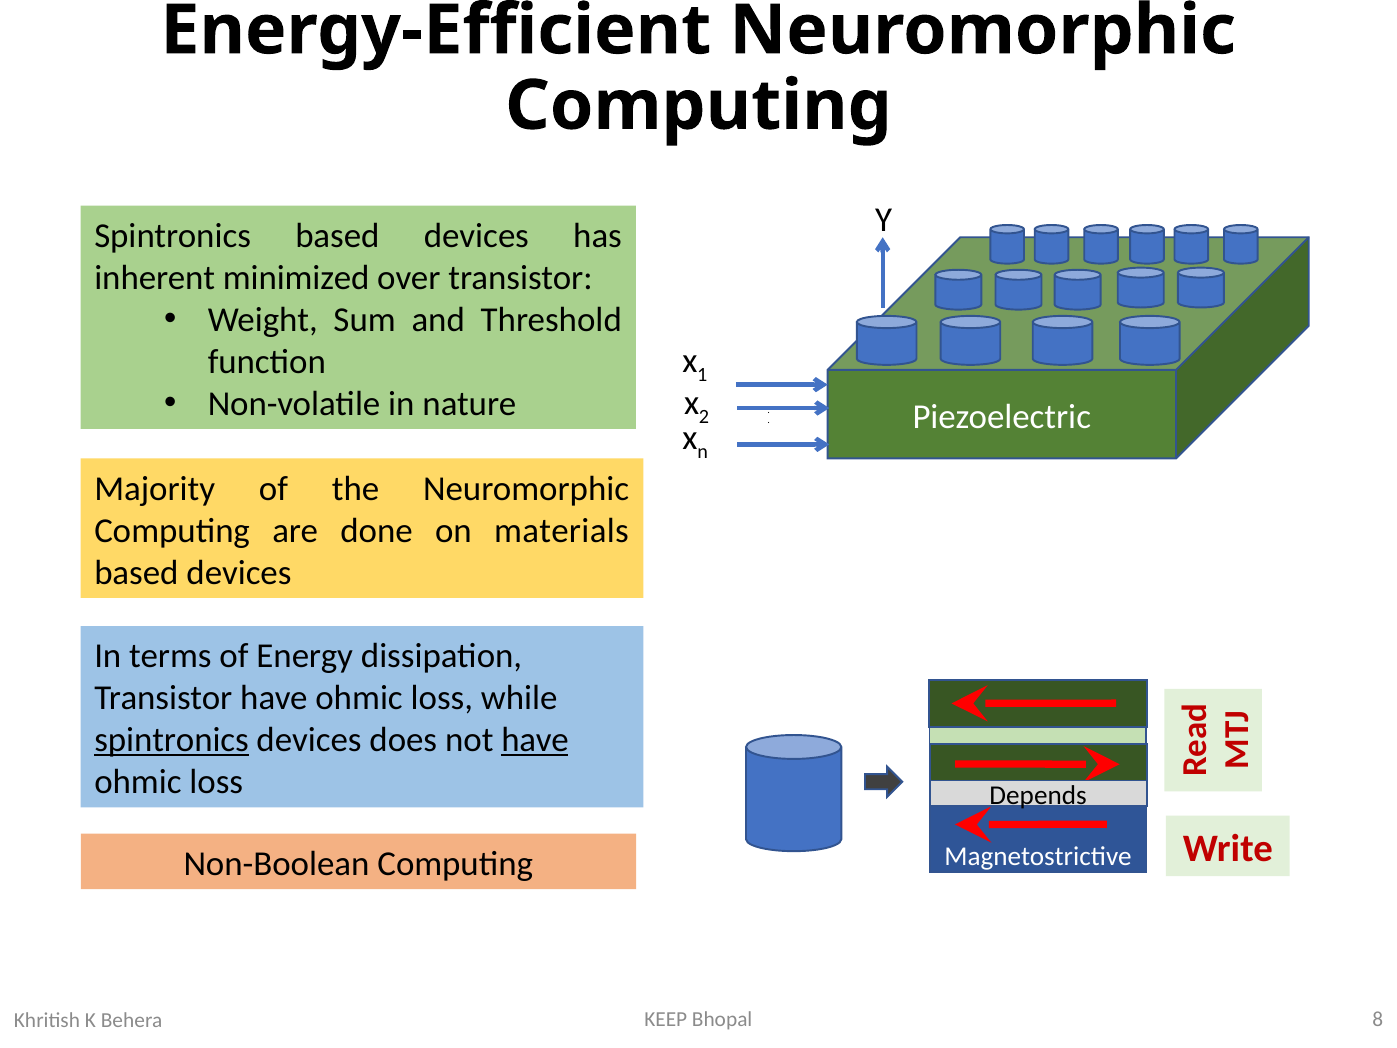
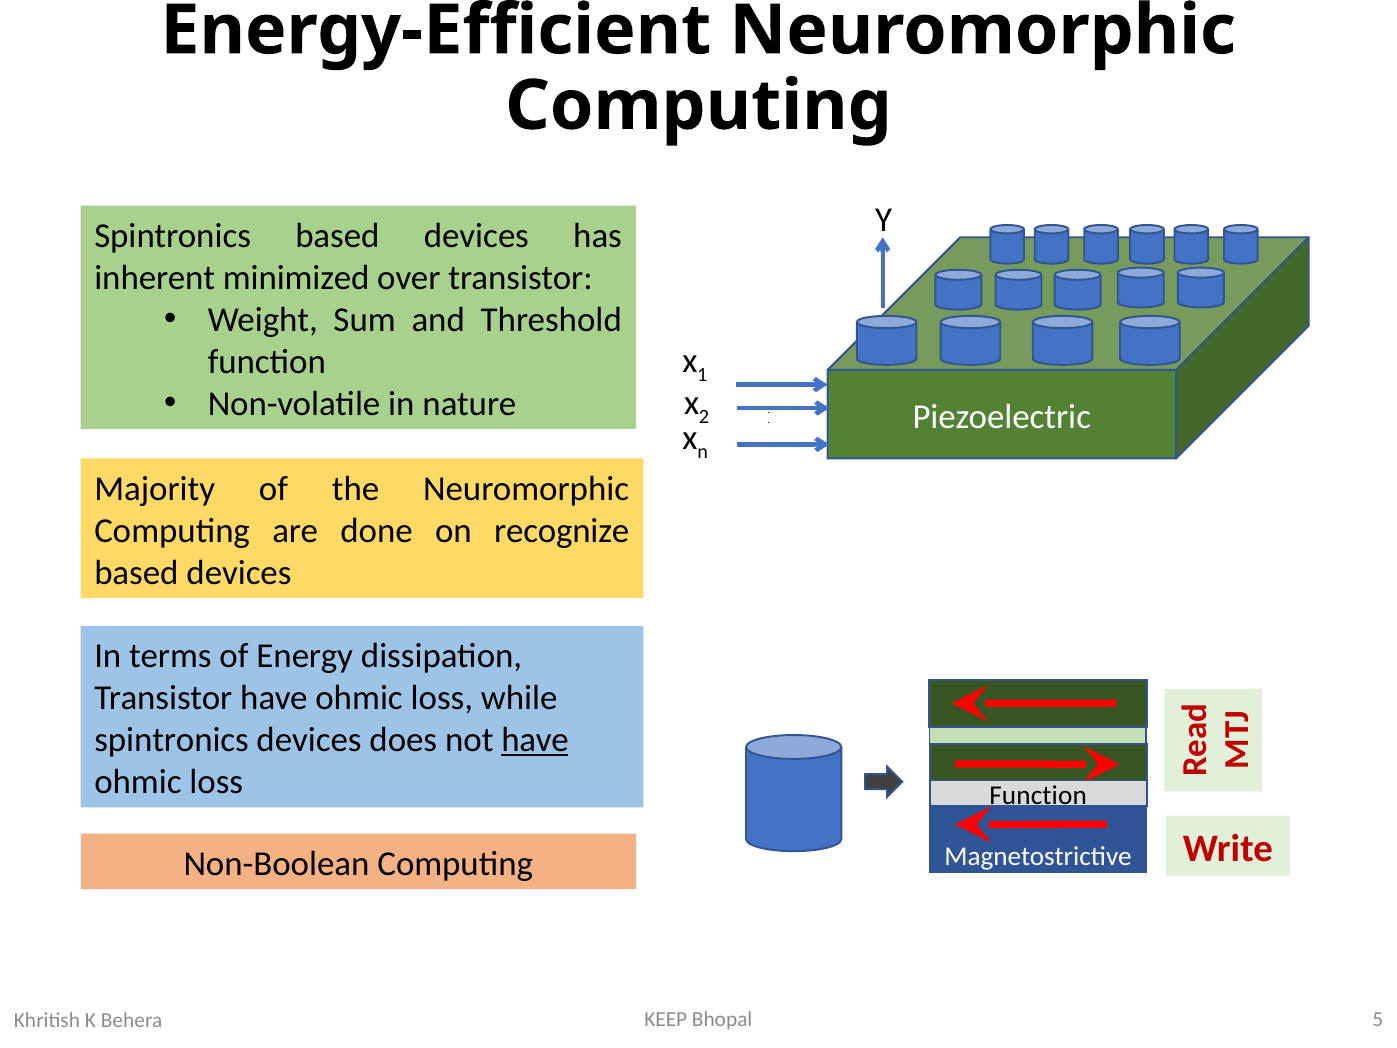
materials: materials -> recognize (562, 530)
spintronics underline: present -> none (172, 740)
Depends: Depends -> Function (1038, 795)
8: 8 -> 5 (1378, 1020)
